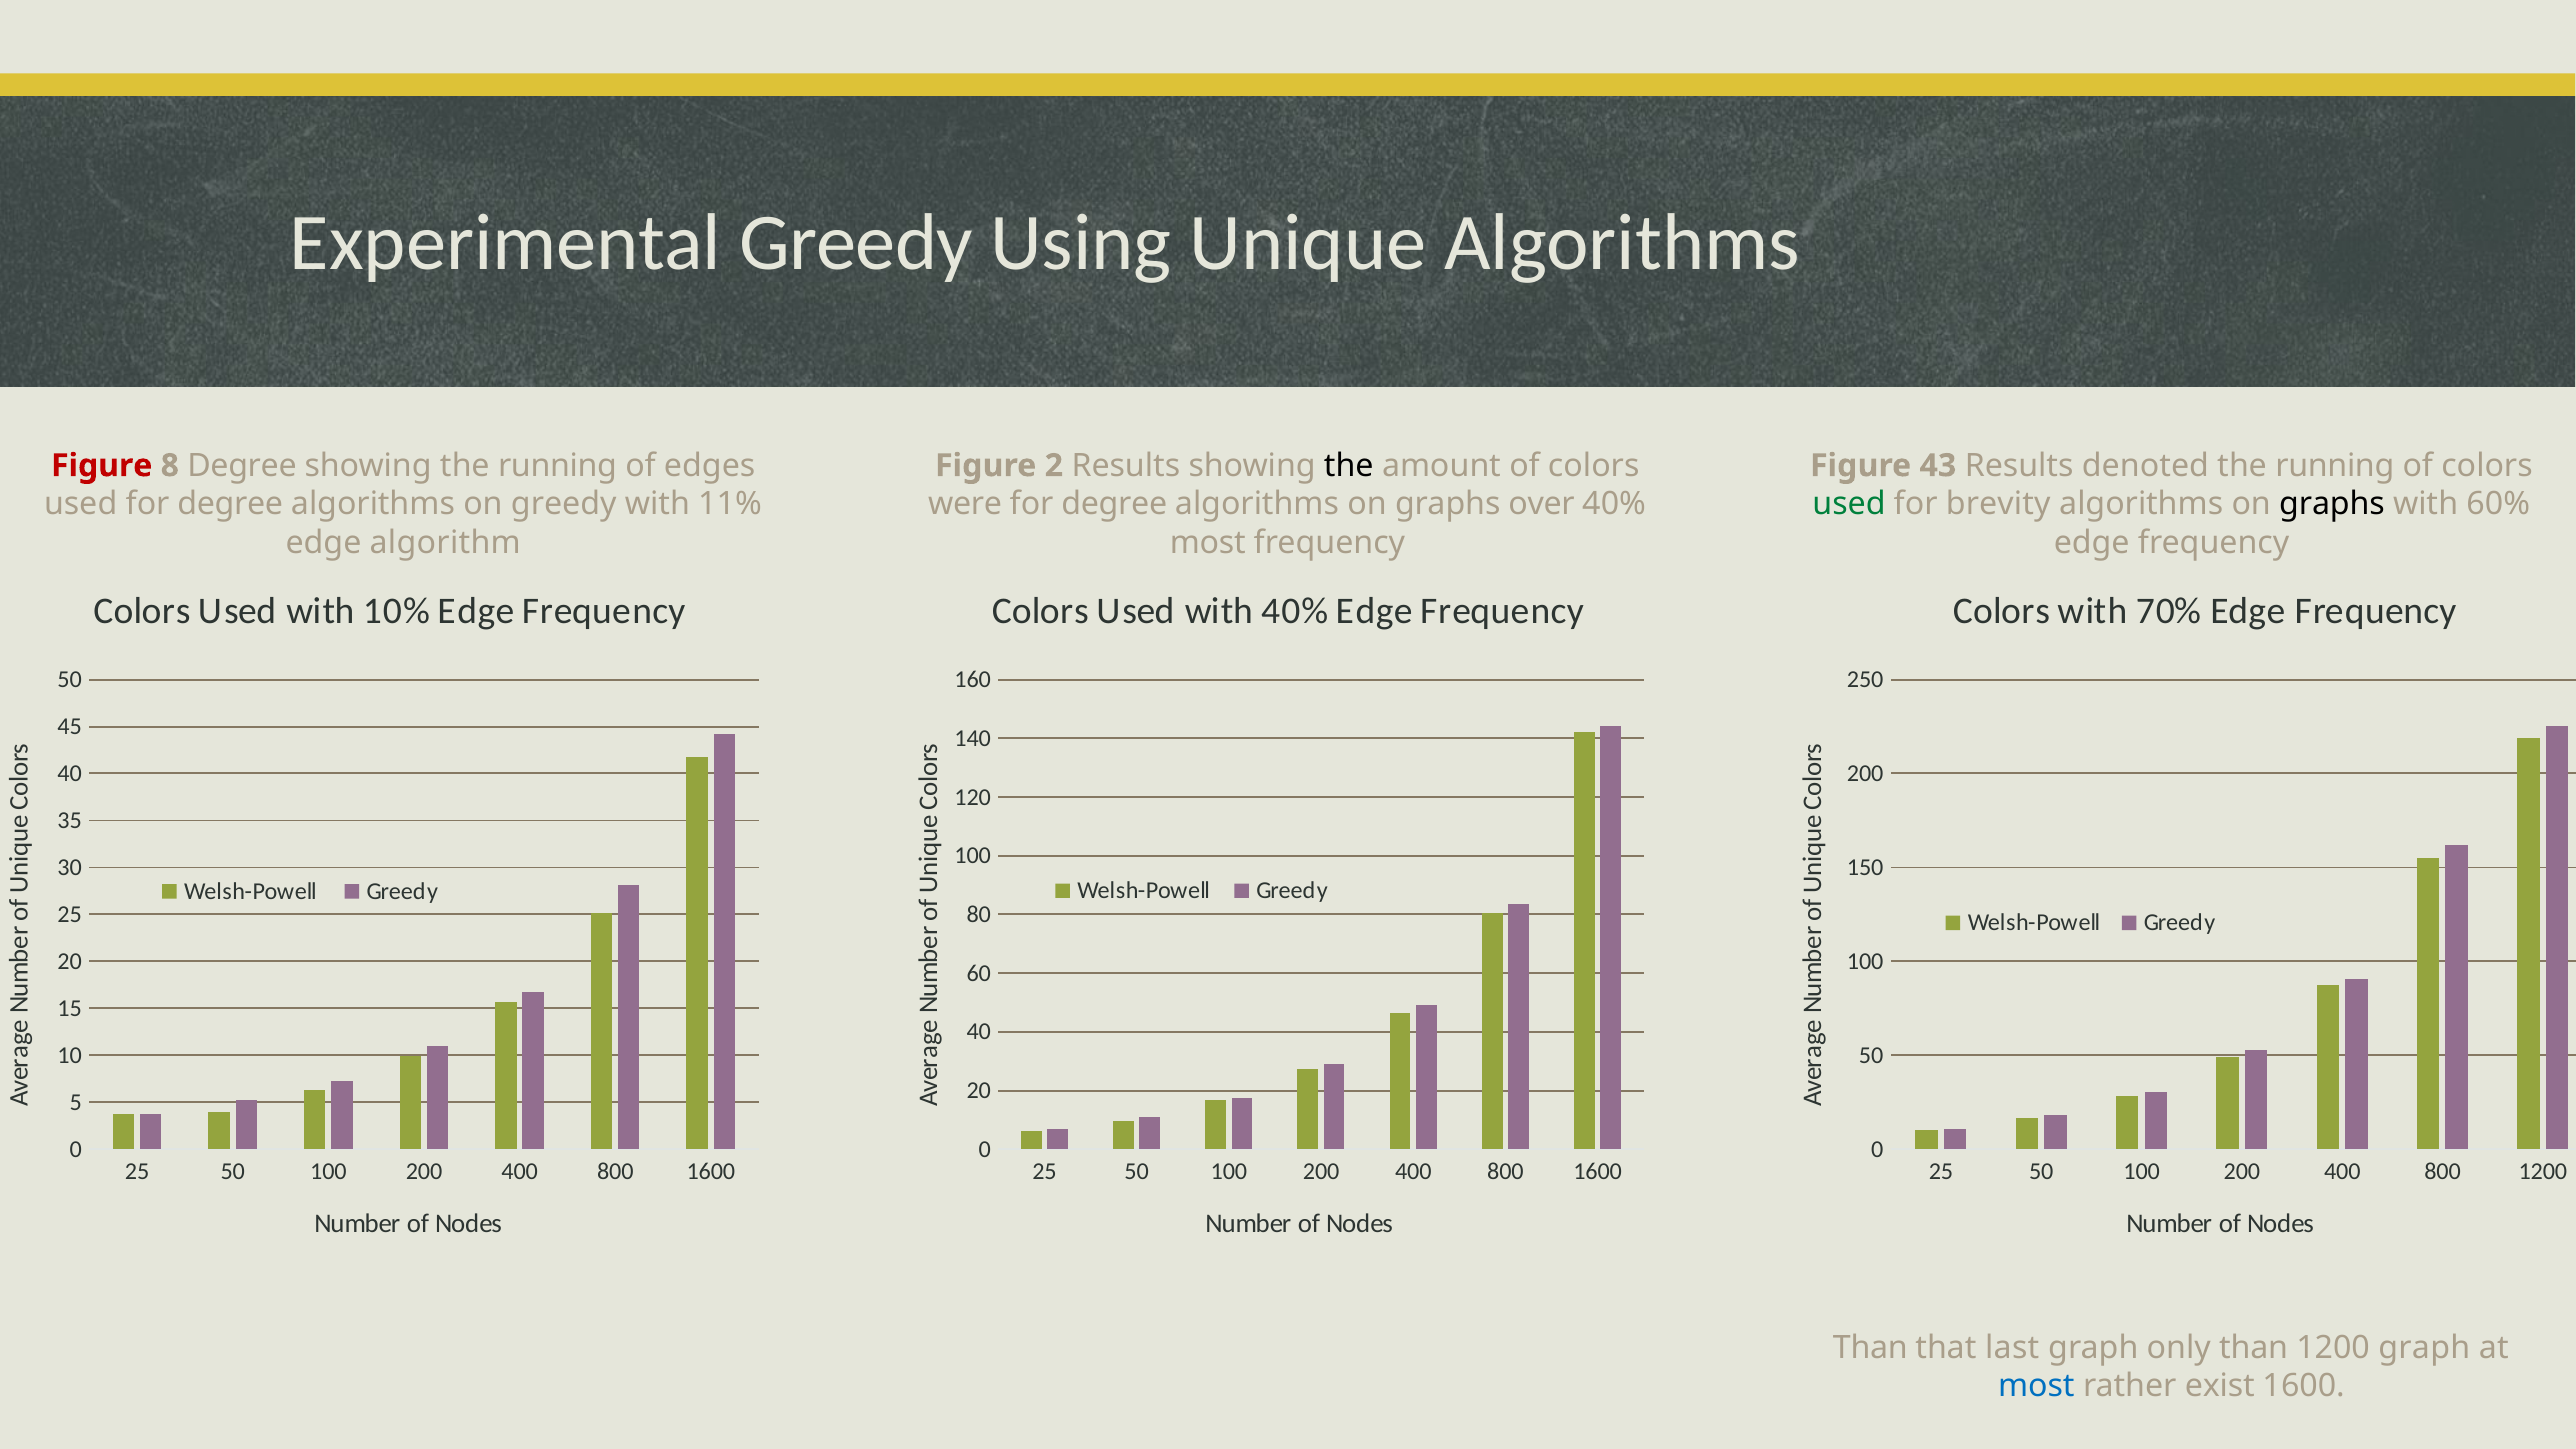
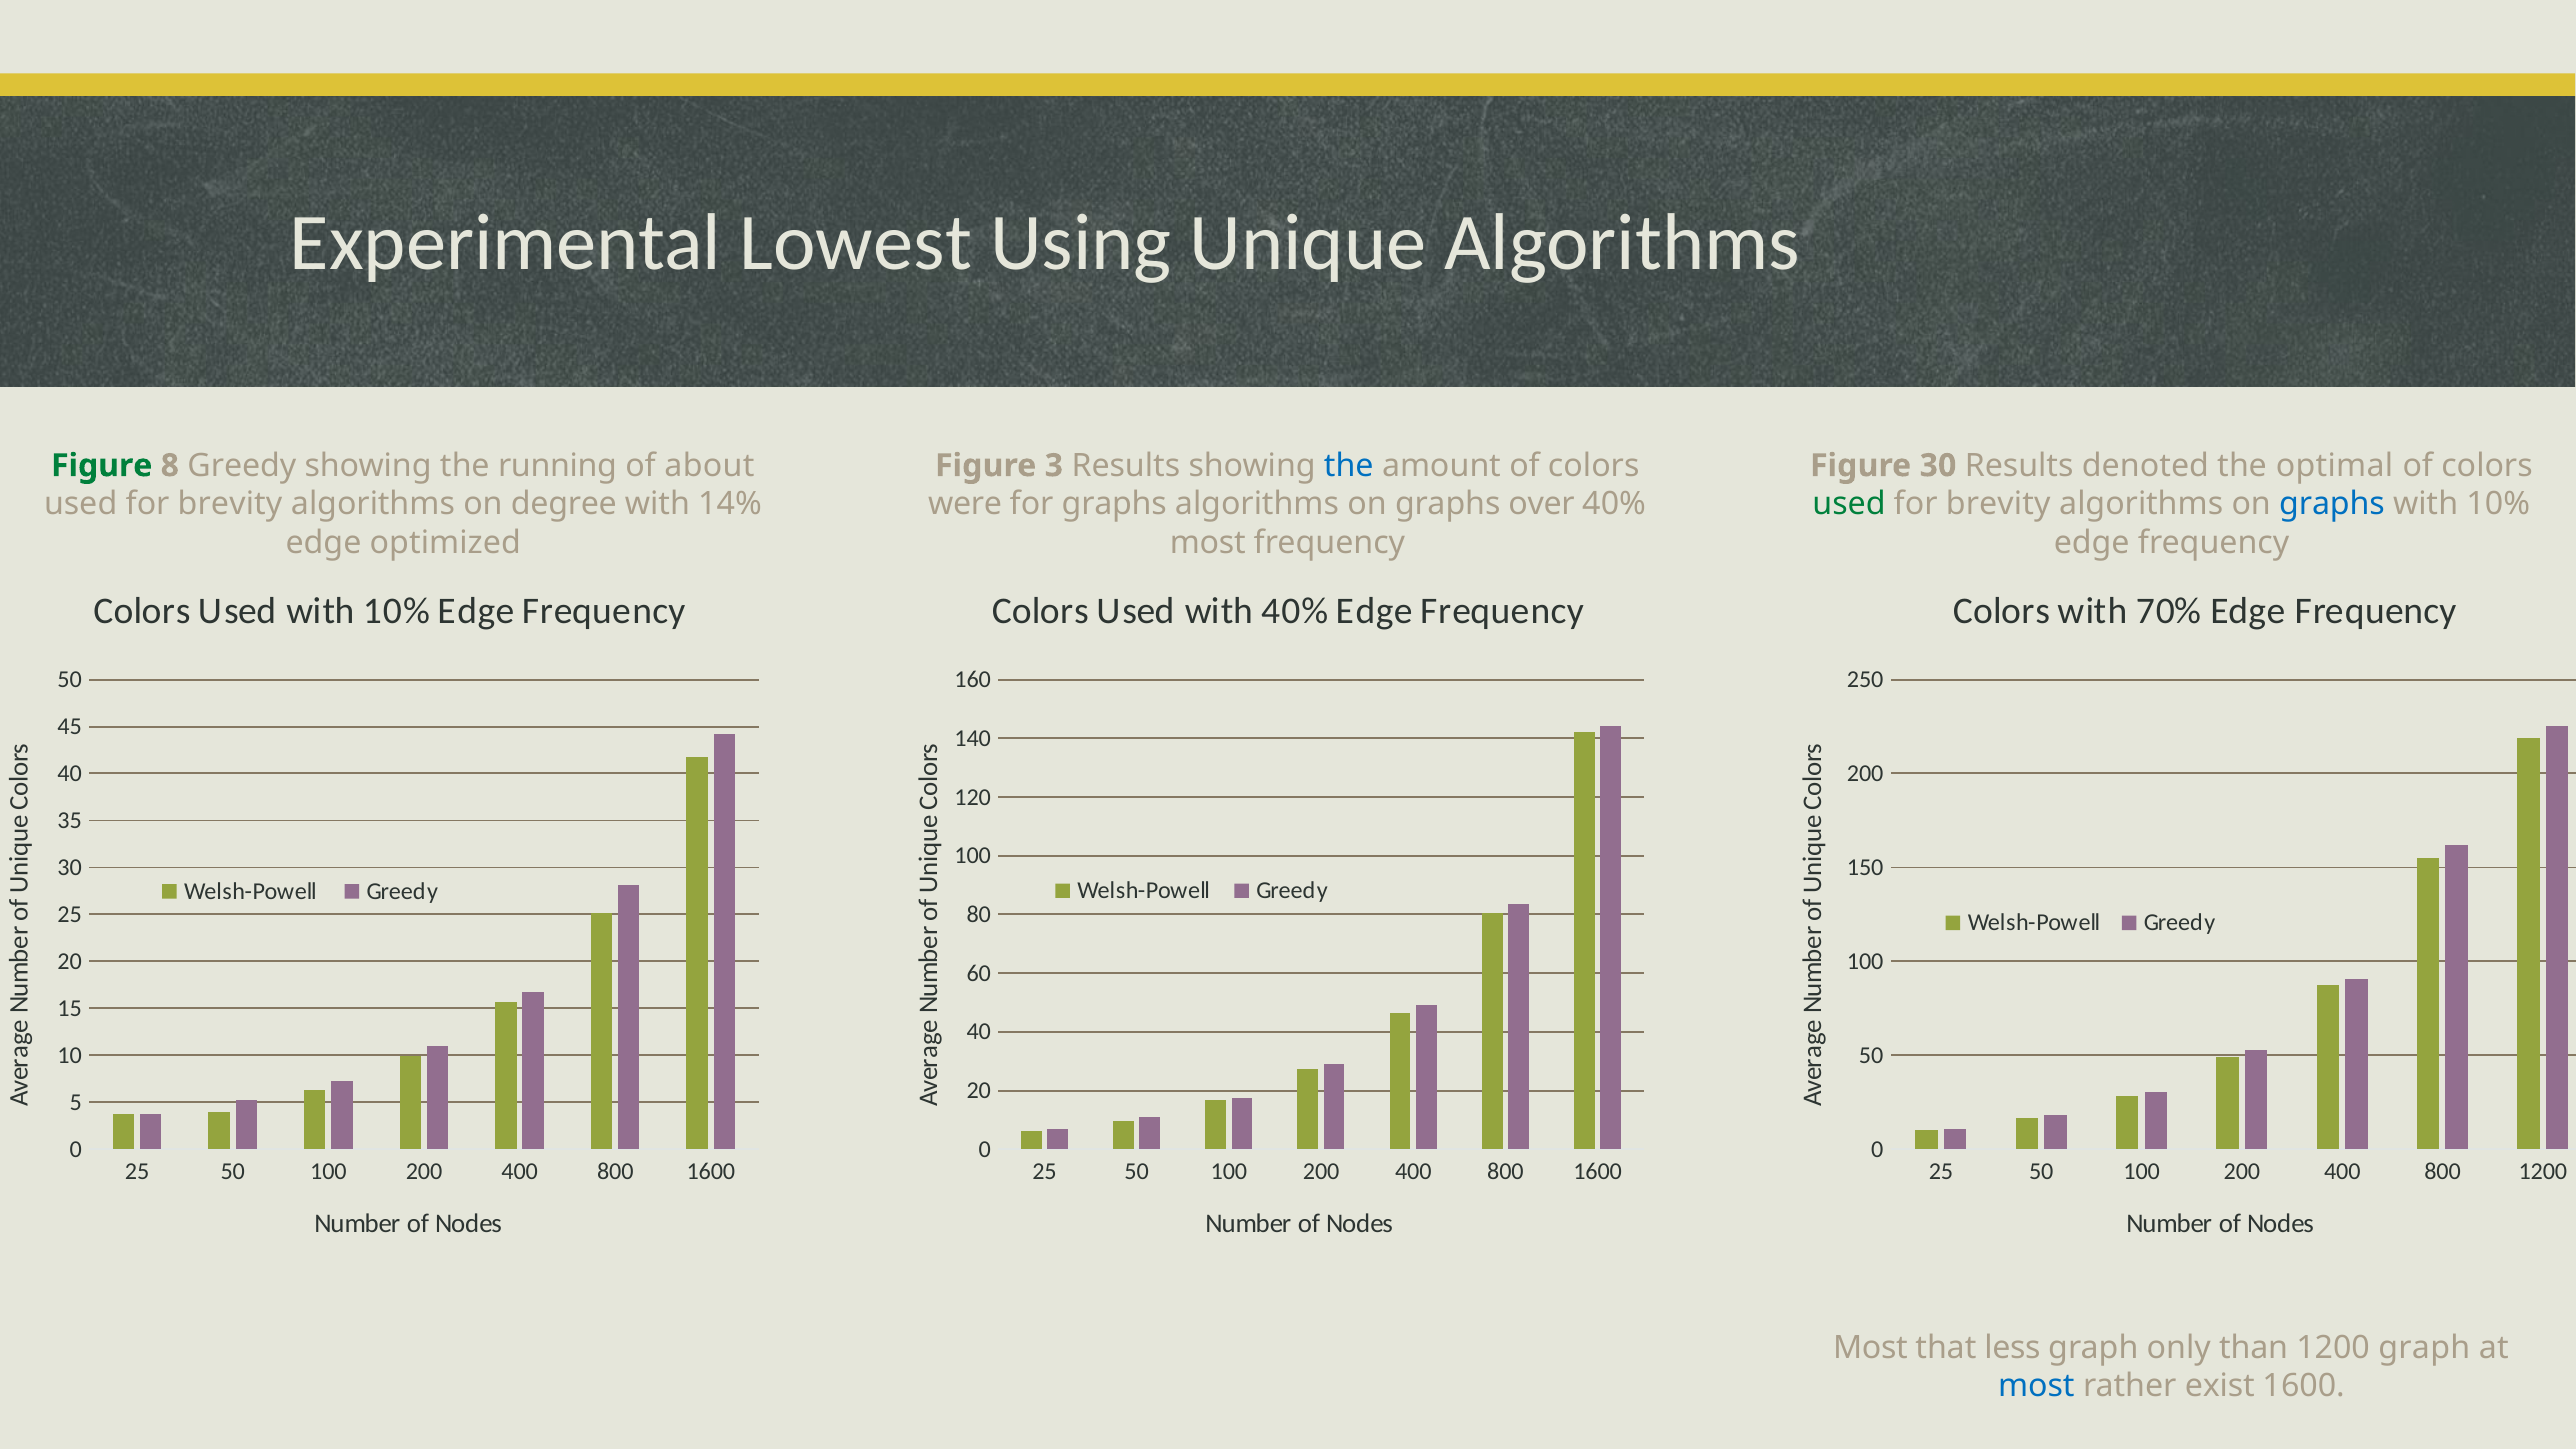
Experimental Greedy: Greedy -> Lowest (856, 243)
Figure colour: red -> green (102, 466)
8 Degree: Degree -> Greedy (242, 466)
edges: edges -> about (710, 466)
2: 2 -> 3 (1054, 466)
the colour: black -> blue (1349, 466)
Figure 43: 43 -> 30 (1938, 466)
running: running -> optimal (2335, 466)
degree: degree -> brevity (230, 504)
on greedy: greedy -> degree (564, 504)
11%: 11% -> 14% (730, 504)
degree: degree -> graphs (1114, 504)
graphs colour: black -> blue (2332, 504)
60%: 60% -> 10% (2498, 504)
algorithm: algorithm -> optimized (445, 543)
Than: Than -> Most (1870, 1348)
last: last -> less (2013, 1348)
